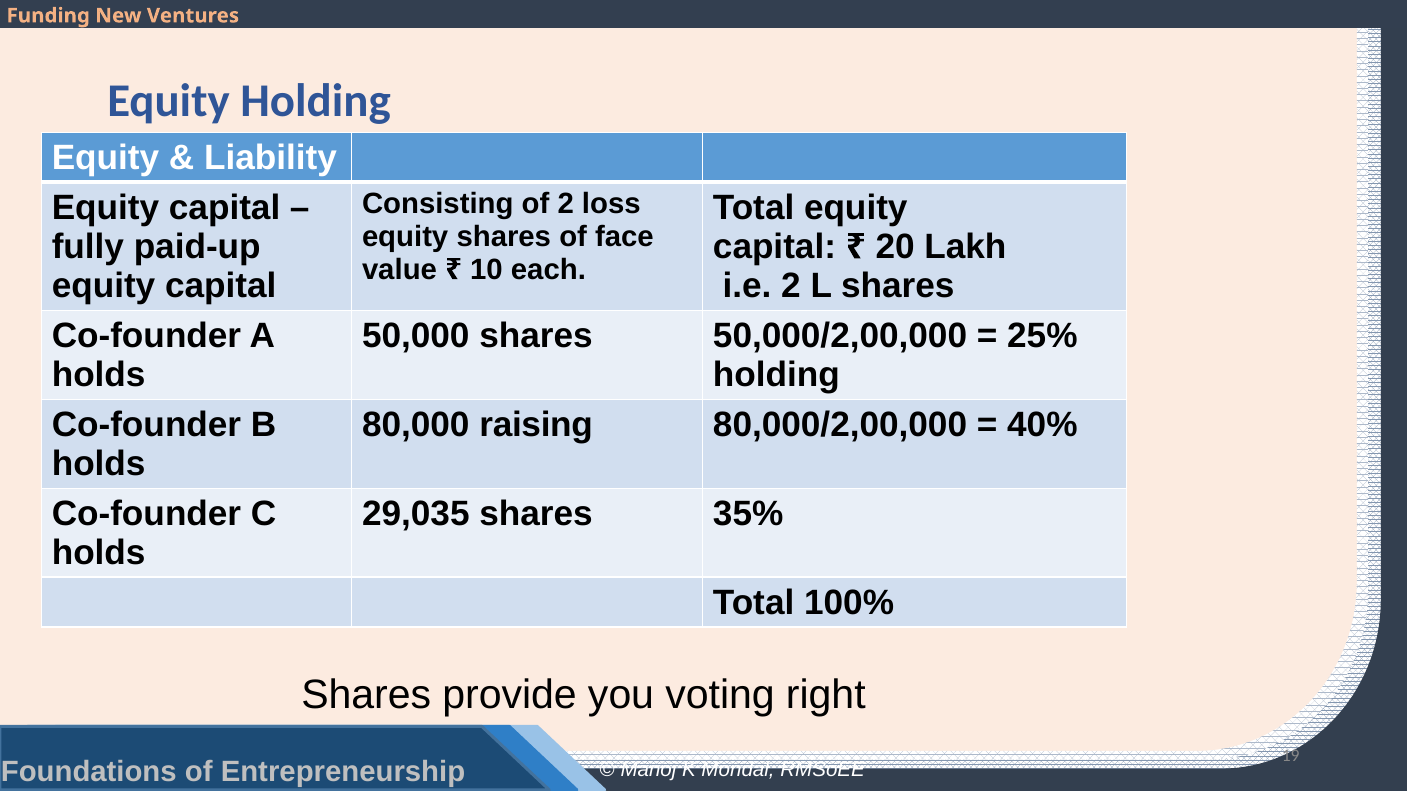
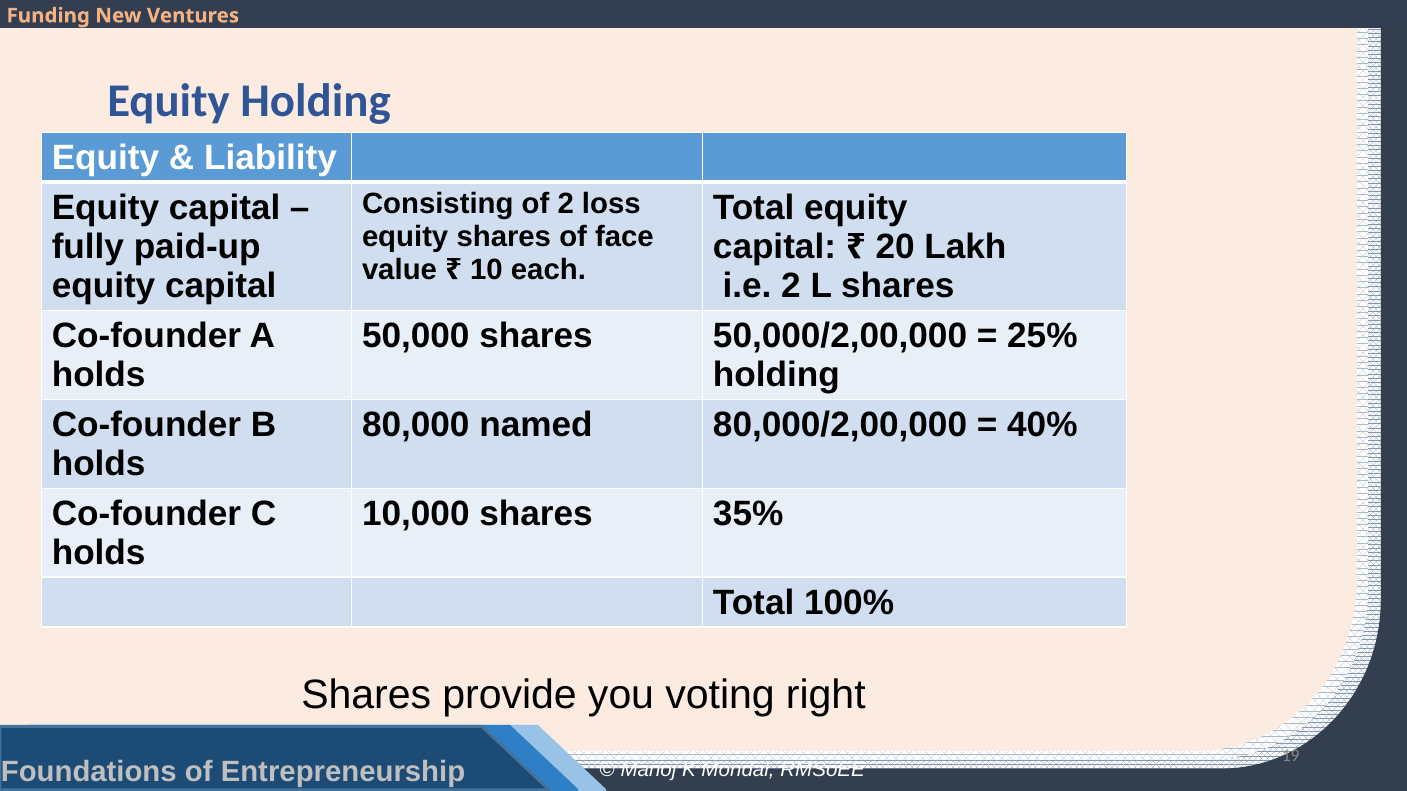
raising: raising -> named (536, 425)
29,035: 29,035 -> 10,000 (416, 514)
